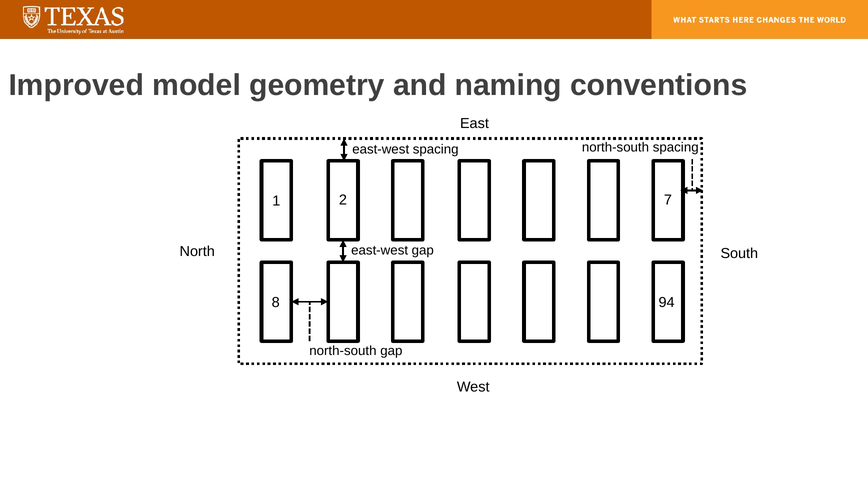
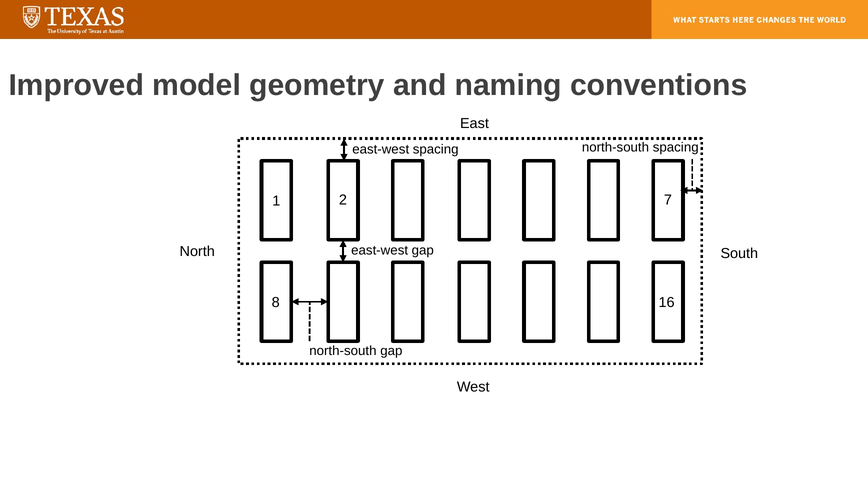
94: 94 -> 16 (667, 303)
